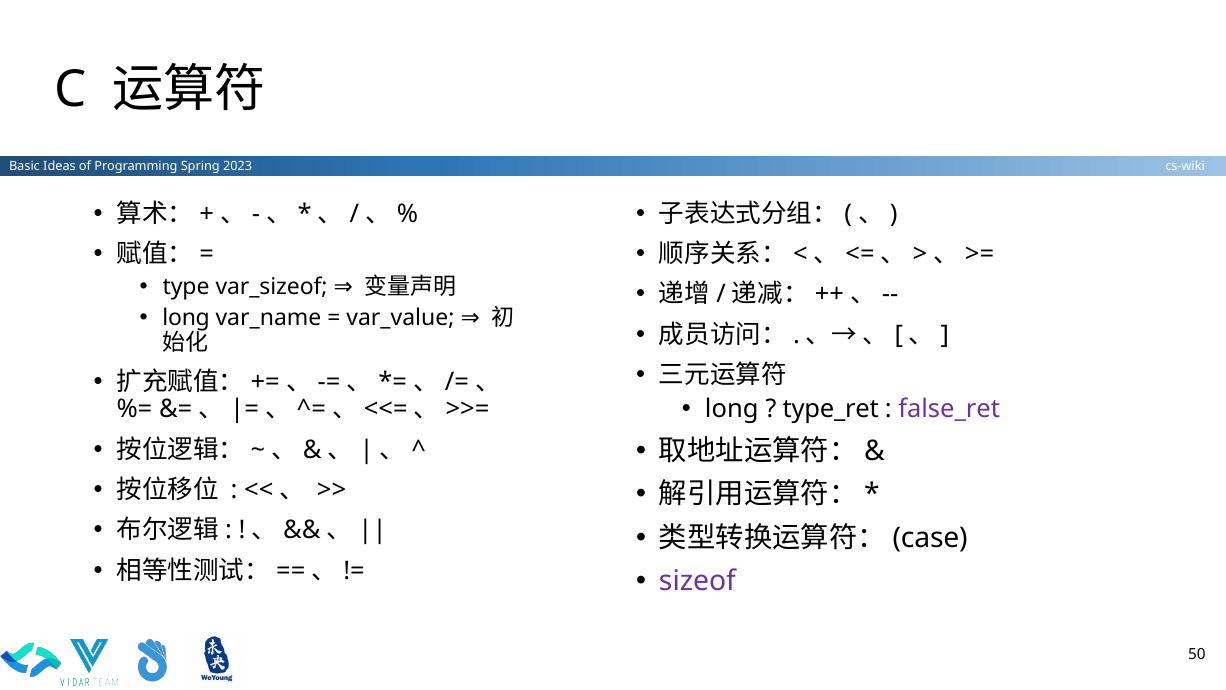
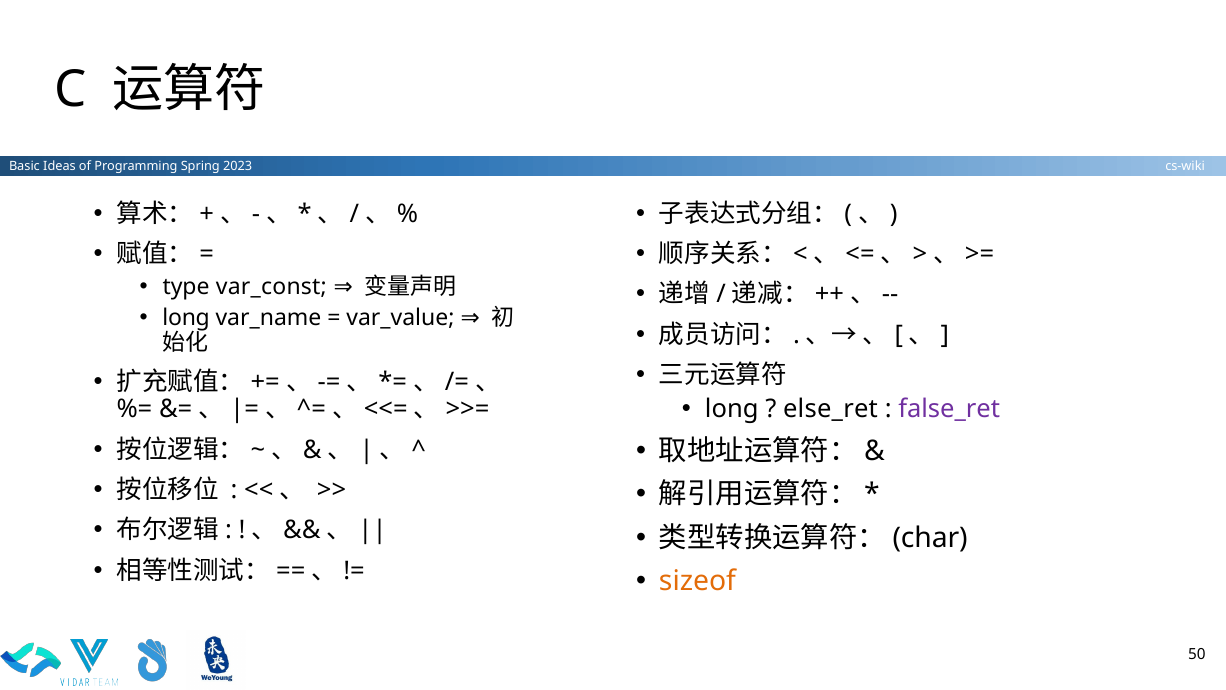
var_sizeof: var_sizeof -> var_const (271, 287)
type_ret: type_ret -> else_ret (831, 409)
case: case -> char (930, 538)
sizeof colour: purple -> orange (697, 581)
